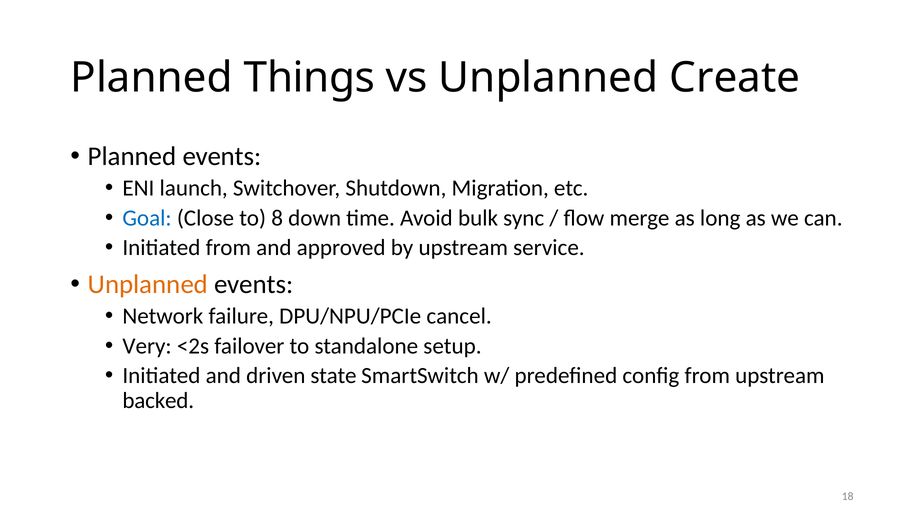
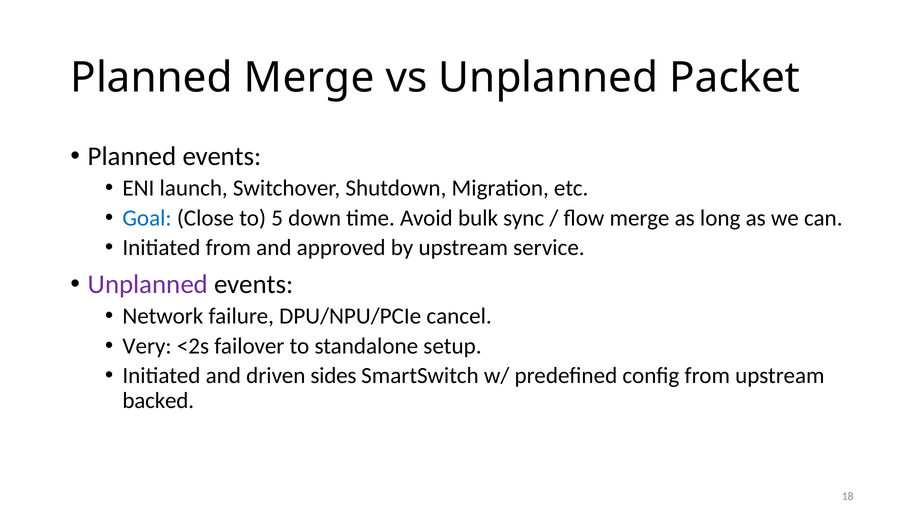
Planned Things: Things -> Merge (309, 78)
Create: Create -> Packet (735, 78)
8: 8 -> 5 (277, 218)
Unplanned colour: orange -> purple (148, 284)
state: state -> sides (333, 376)
